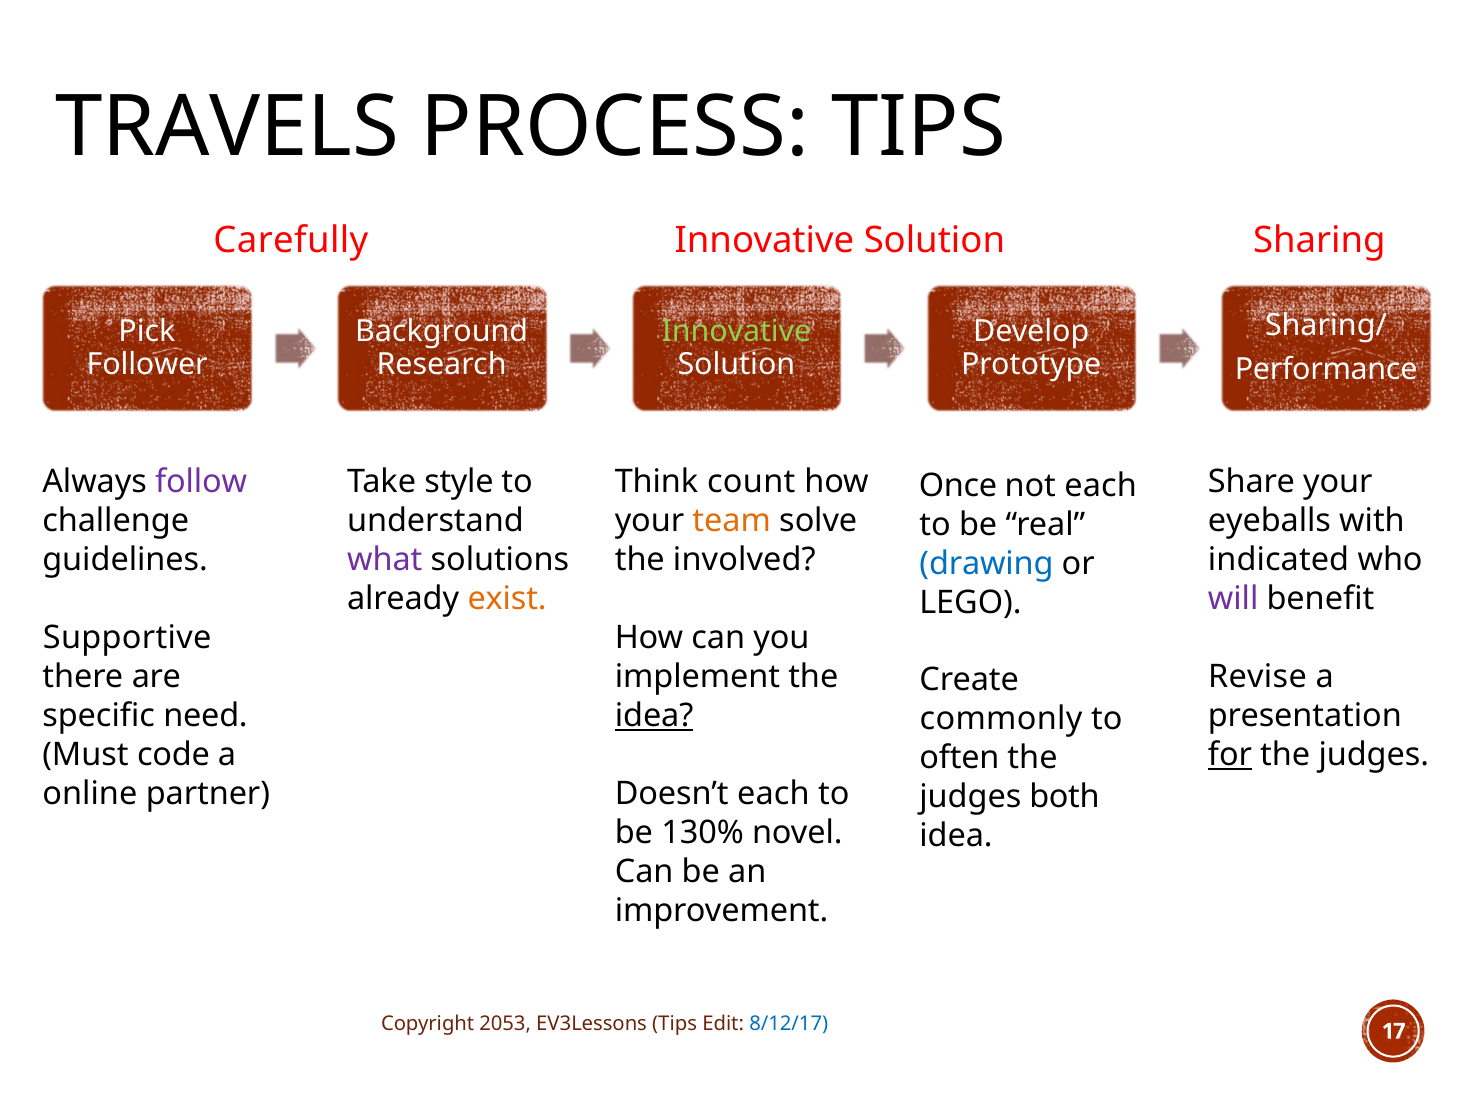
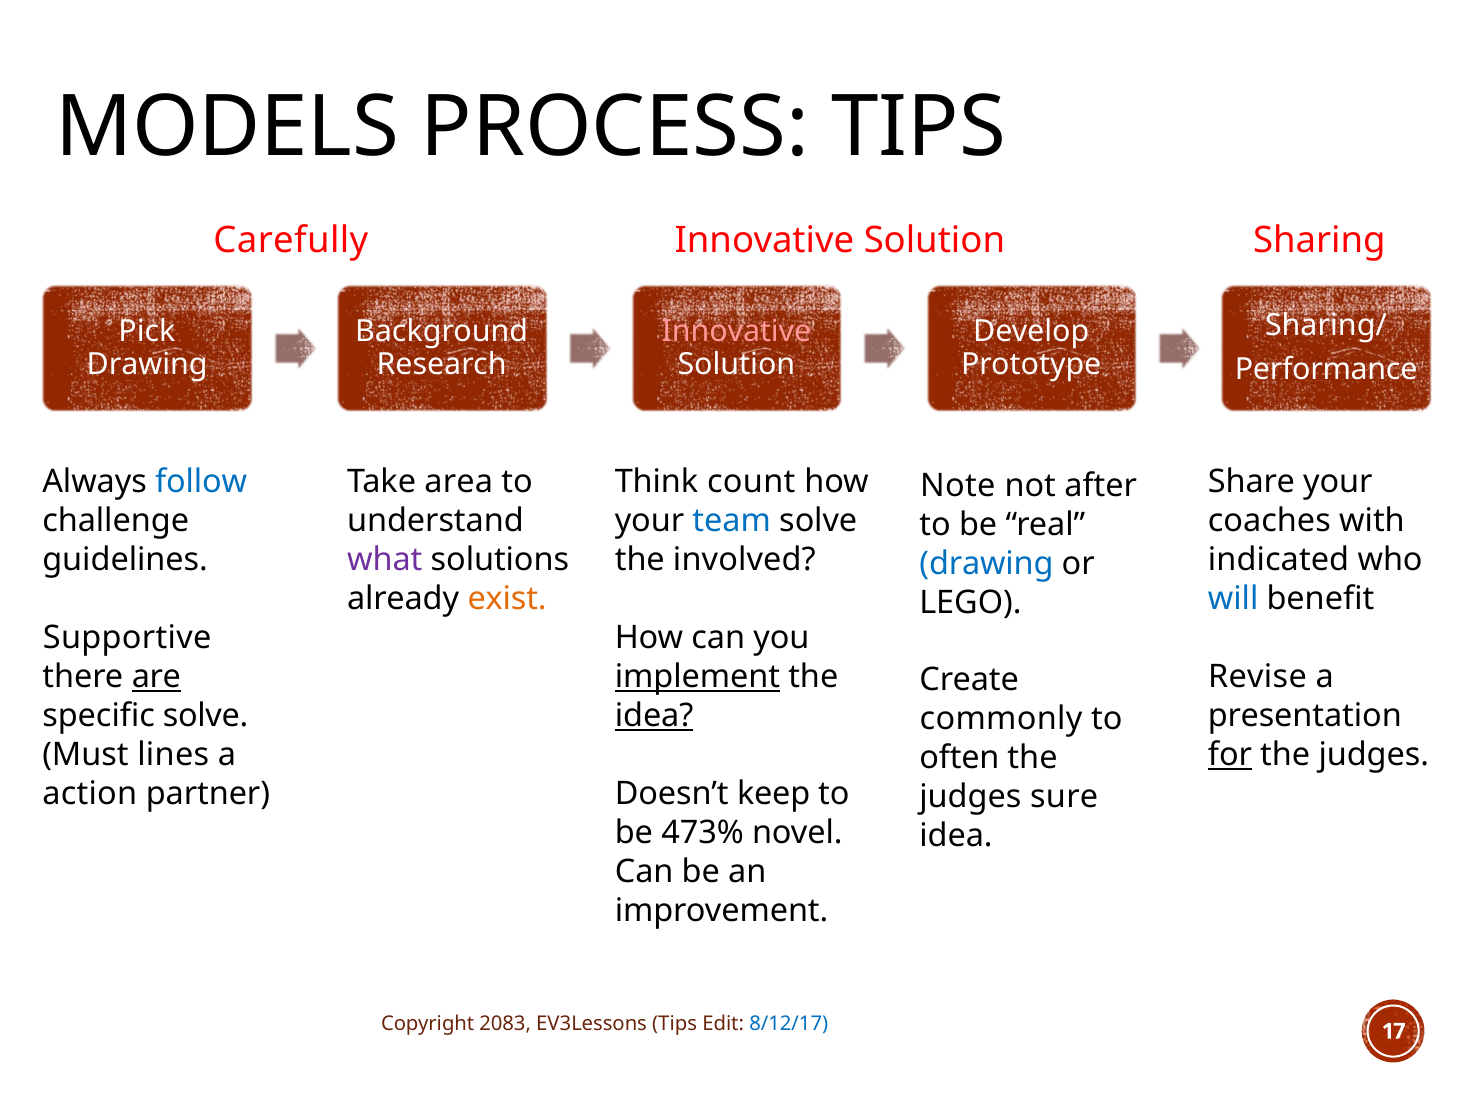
TRAVELS: TRAVELS -> MODELS (227, 128)
Innovative colour: light green -> pink (736, 331)
Follower: Follower -> Drawing (147, 364)
follow colour: purple -> blue (201, 482)
style: style -> area (459, 482)
Once: Once -> Note (958, 485)
not each: each -> after (1101, 485)
team colour: orange -> blue (732, 521)
eyeballs: eyeballs -> coaches (1269, 521)
will colour: purple -> blue (1233, 599)
are underline: none -> present (156, 677)
implement underline: none -> present (697, 677)
specific need: need -> solve (206, 716)
code: code -> lines (173, 754)
online: online -> action (90, 793)
Doesn’t each: each -> keep (774, 793)
both: both -> sure (1064, 797)
130%: 130% -> 473% (703, 832)
2053: 2053 -> 2083 (505, 1023)
